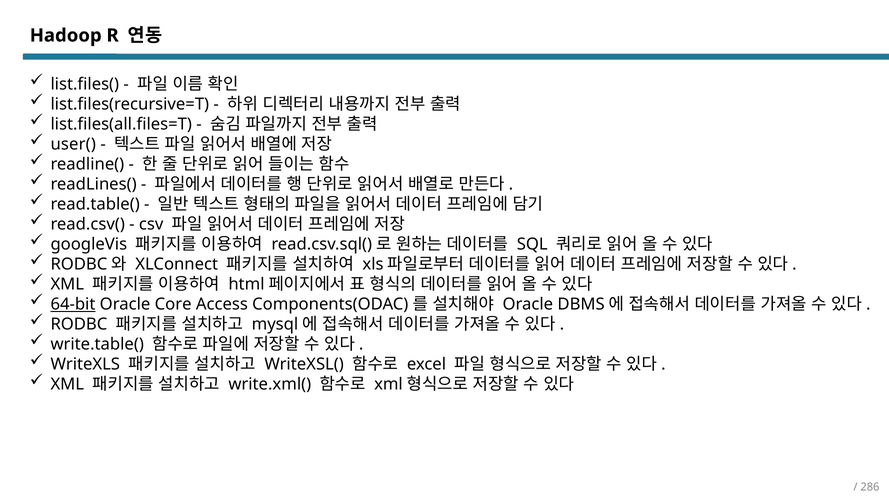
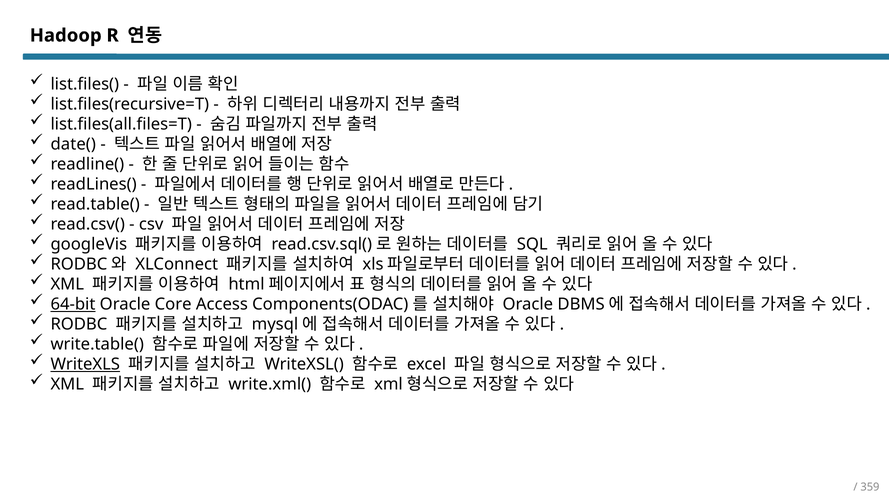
user(: user( -> date( (73, 144)
WriteXLS underline: none -> present (85, 364)
286: 286 -> 359 (870, 487)
